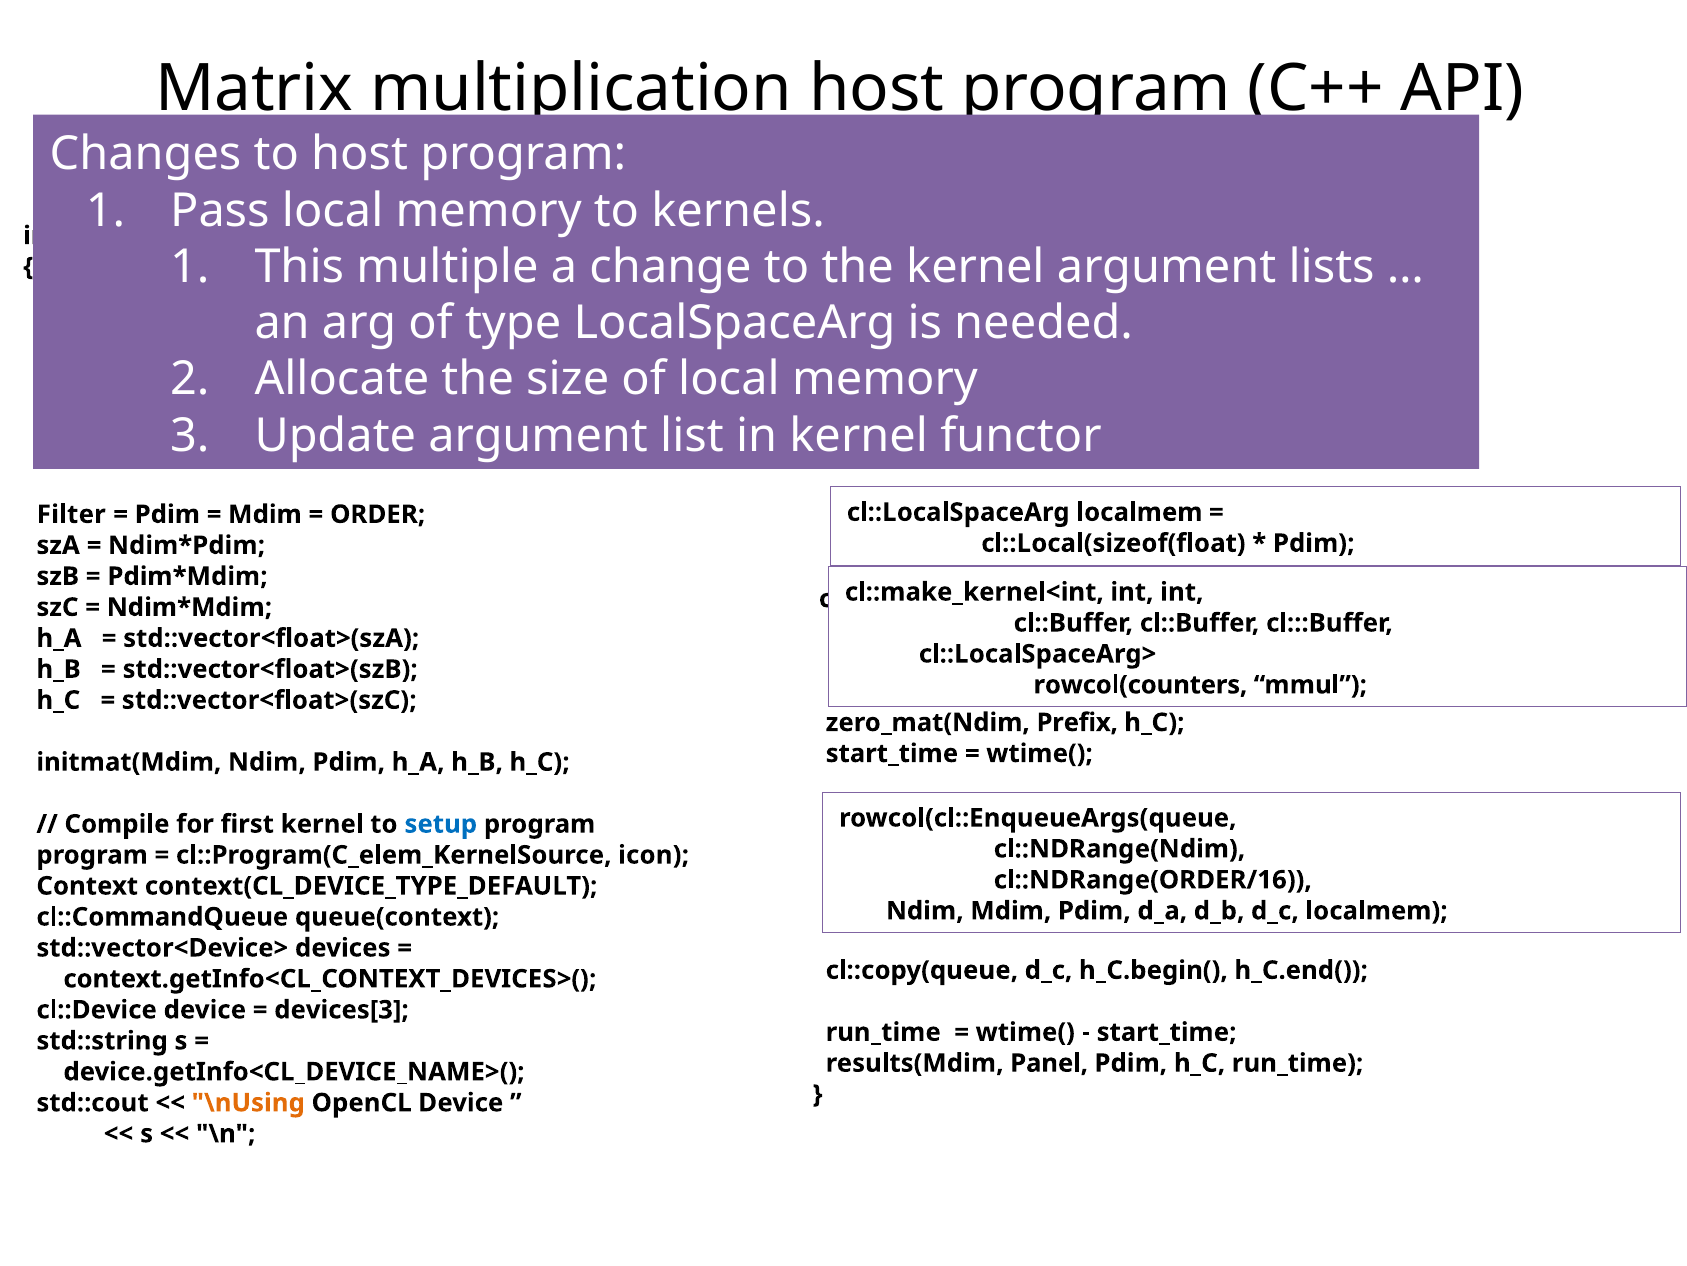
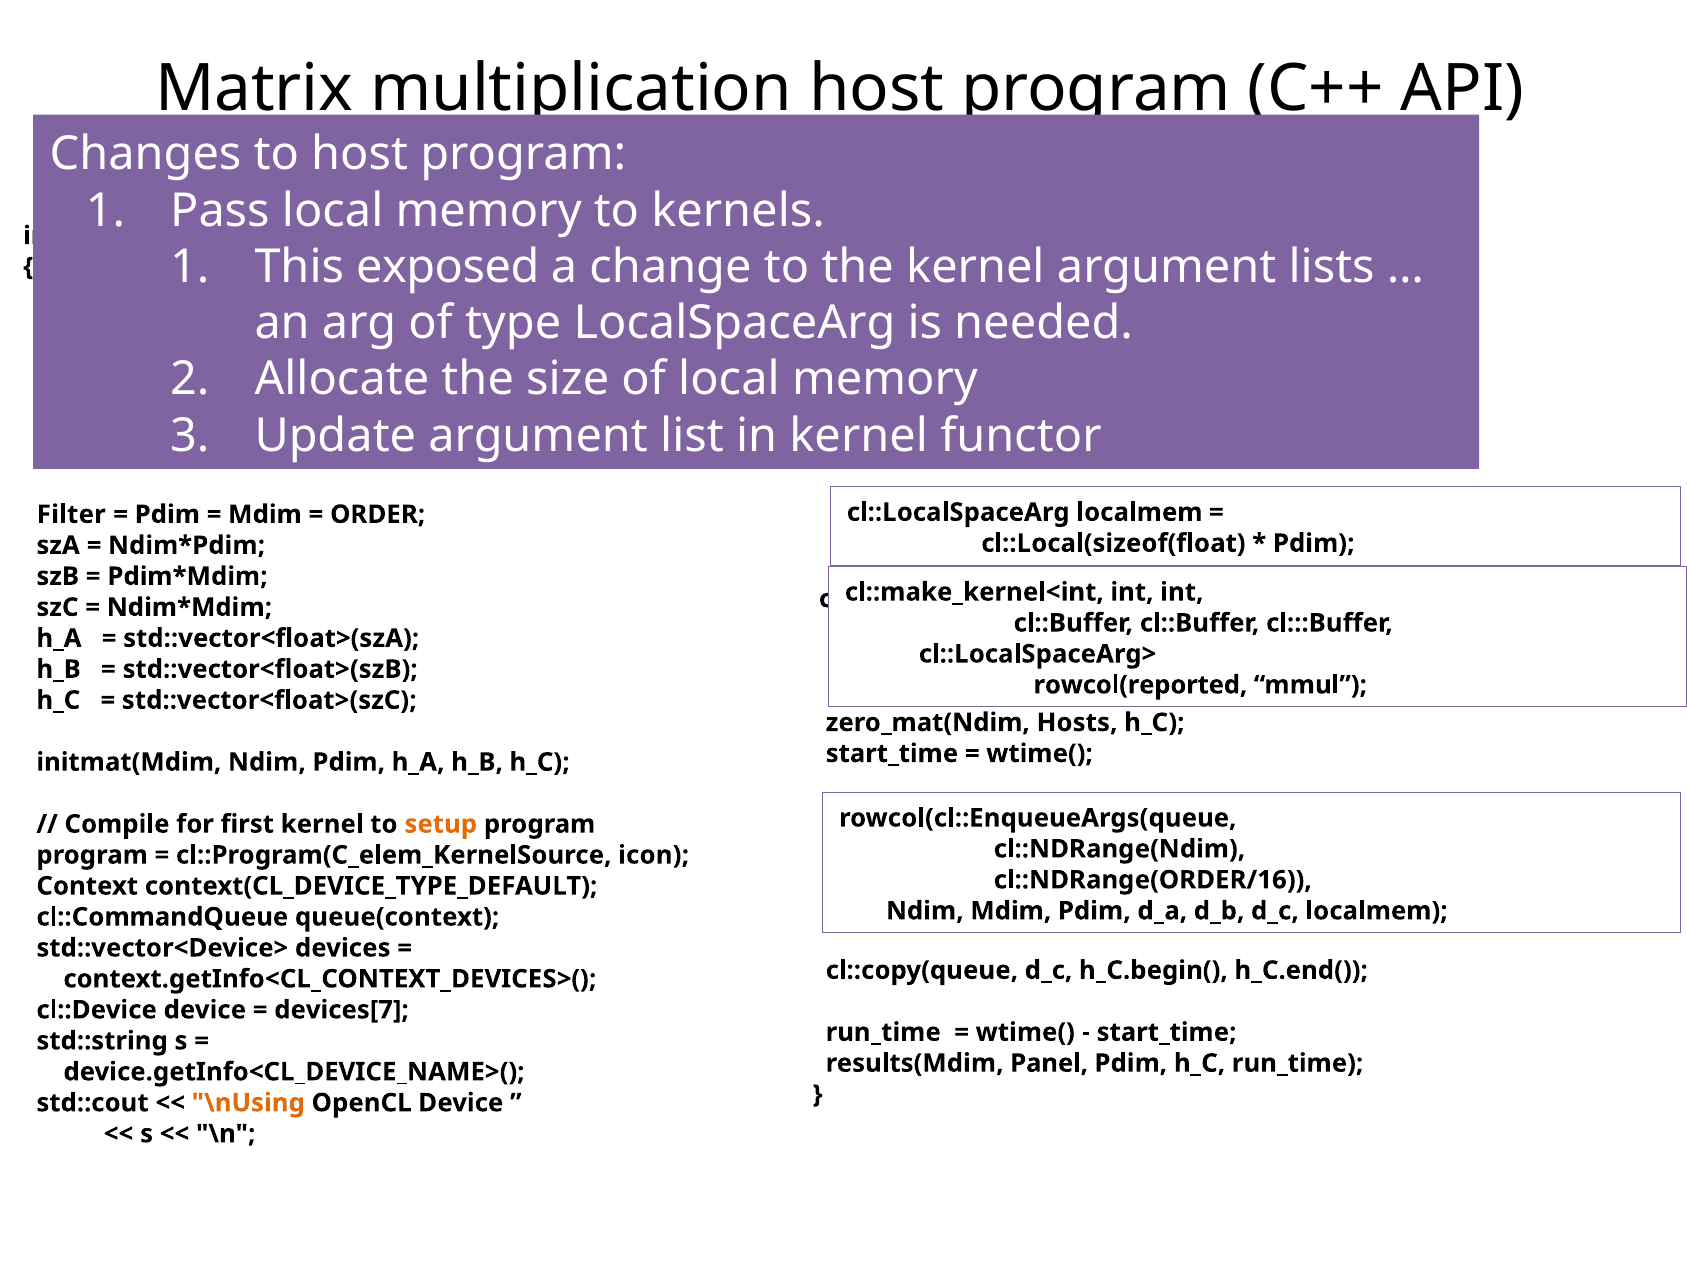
multiple: multiple -> exposed (448, 267)
rowcol(counters: rowcol(counters -> rowcol(reported (1140, 685)
Prefix: Prefix -> Hosts (1077, 722)
setup colour: blue -> orange (441, 824)
devices[3: devices[3 -> devices[7 (342, 1009)
